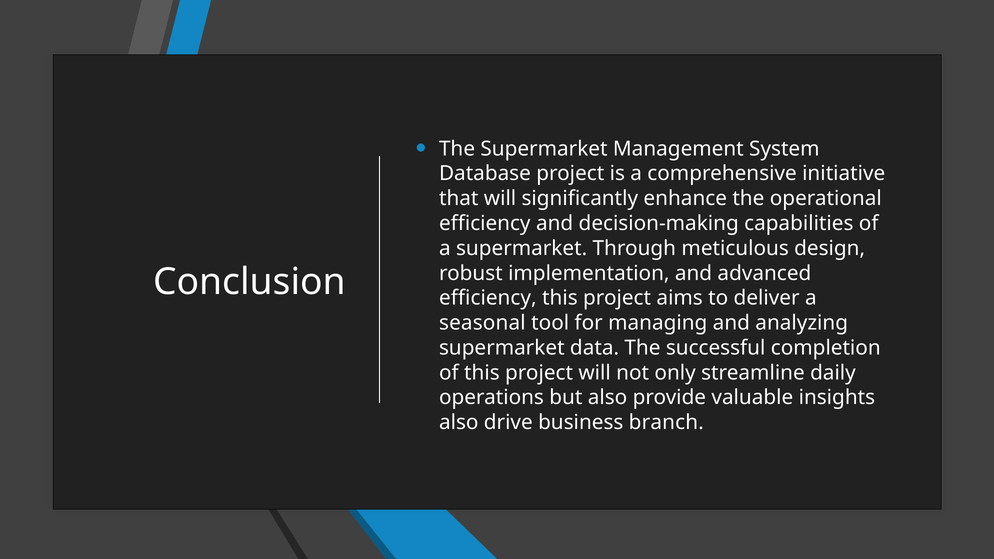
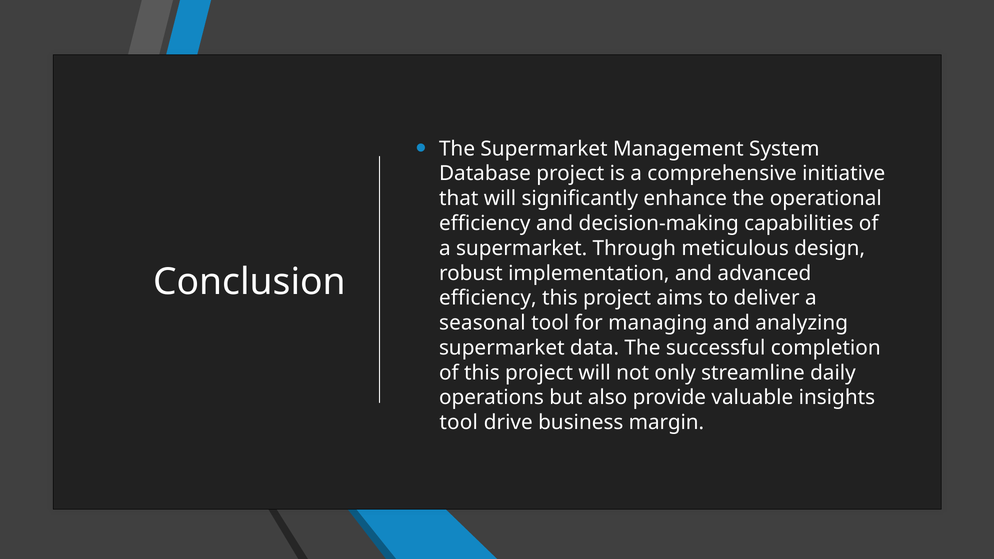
also: also -> tool (459, 423)
branch: branch -> margin (666, 423)
